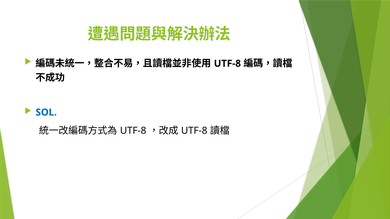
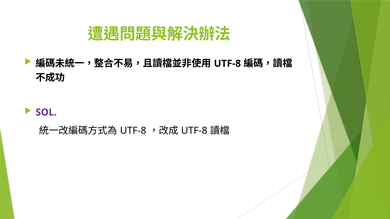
SOL colour: blue -> purple (46, 113)
